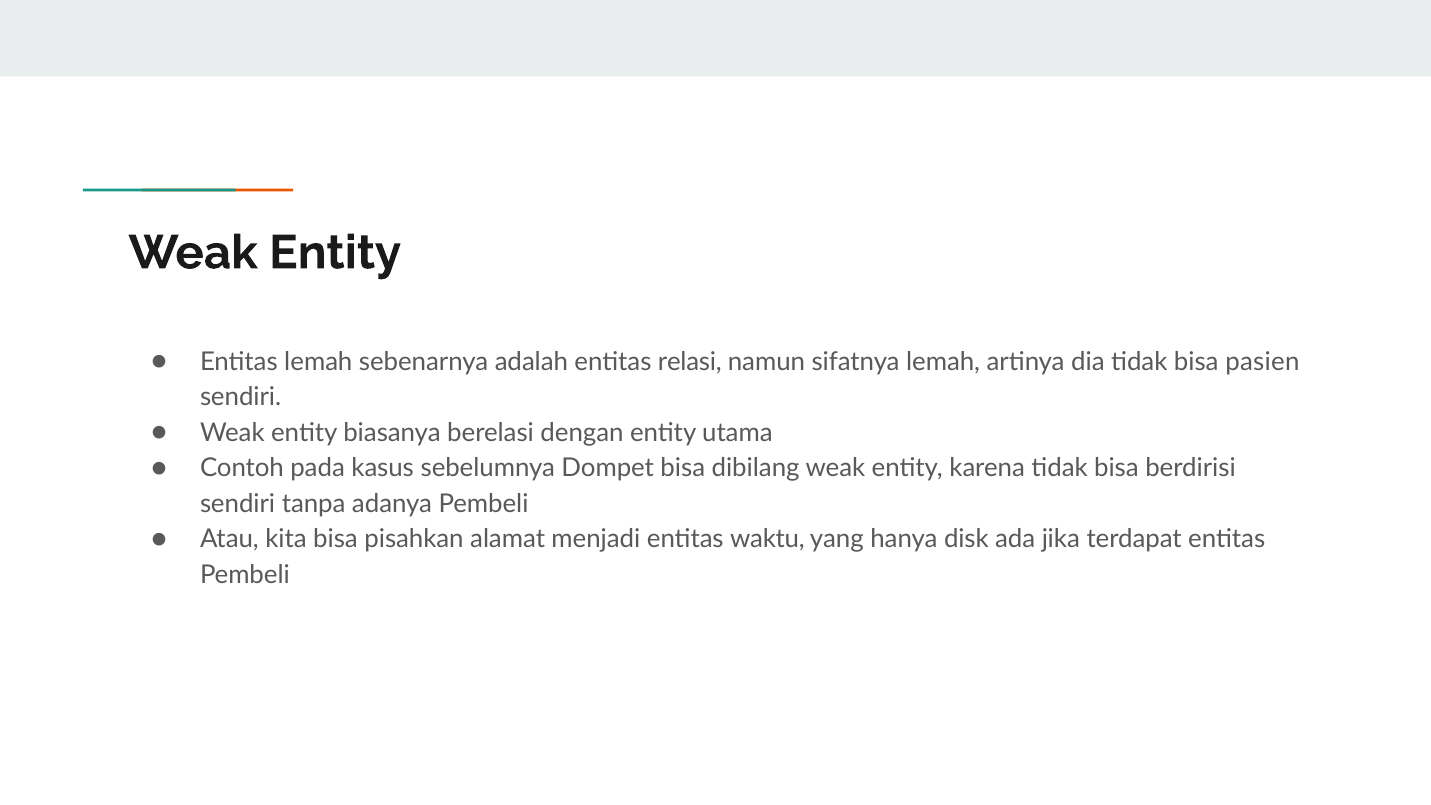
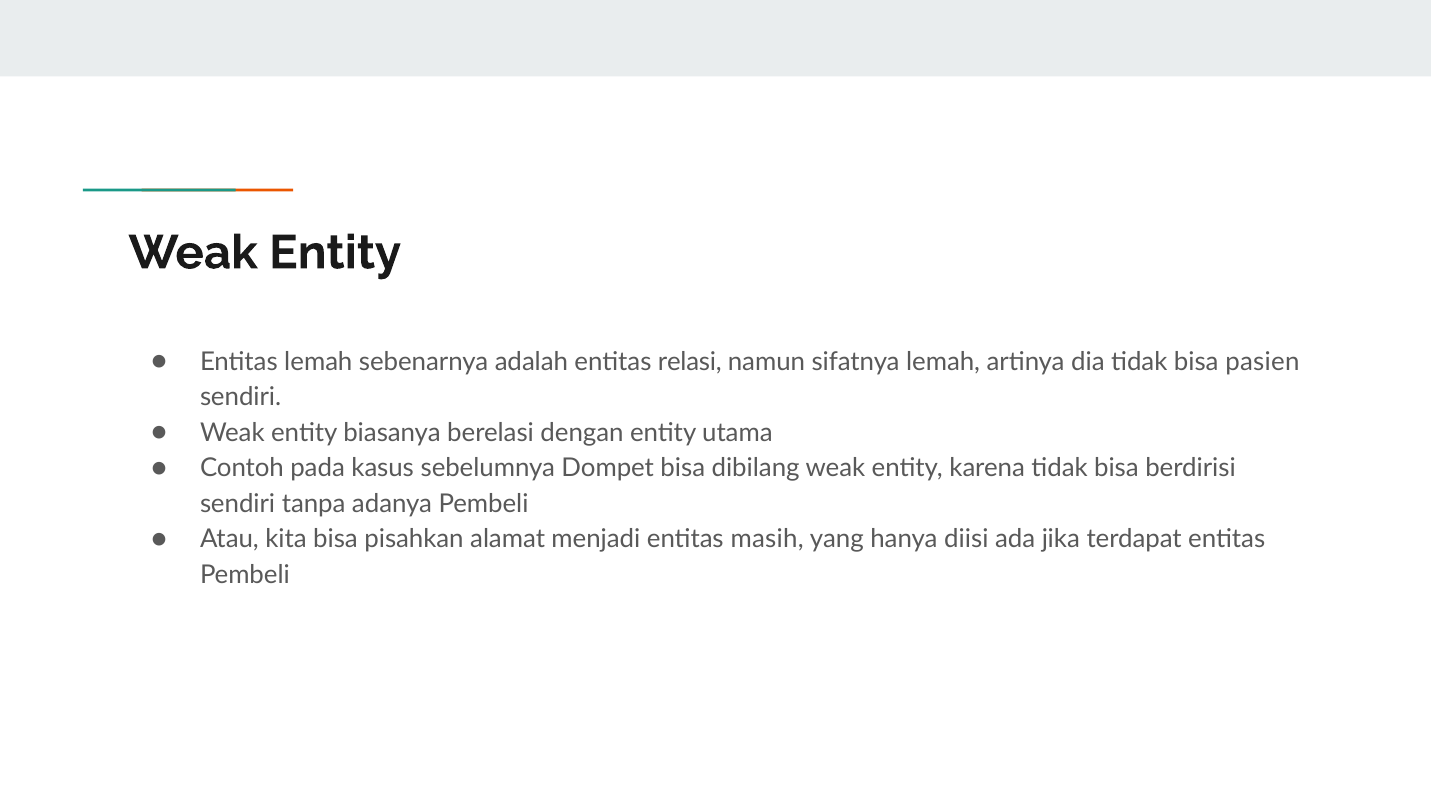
waktu: waktu -> masih (767, 539)
disk: disk -> diisi (966, 539)
